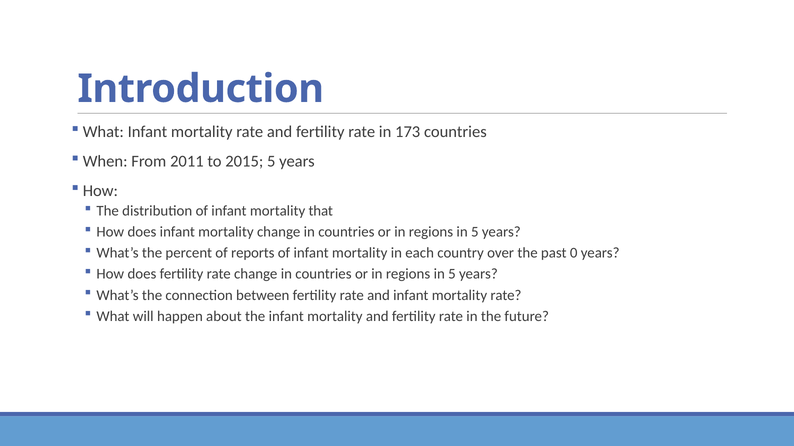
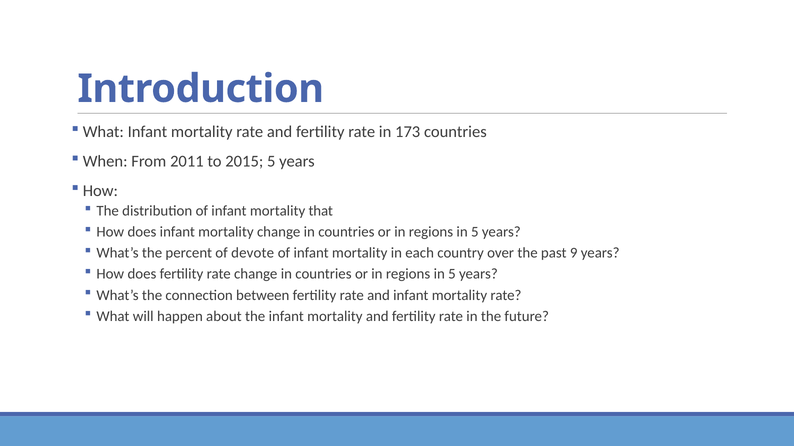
reports: reports -> devote (253, 253)
0: 0 -> 9 (574, 253)
